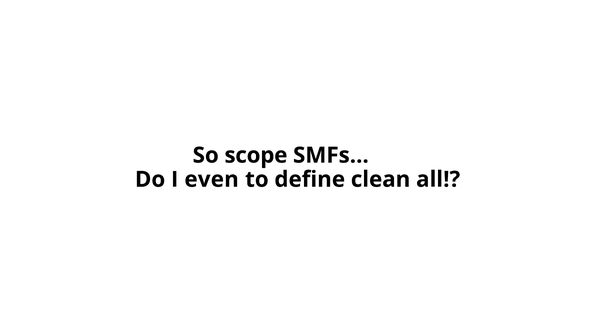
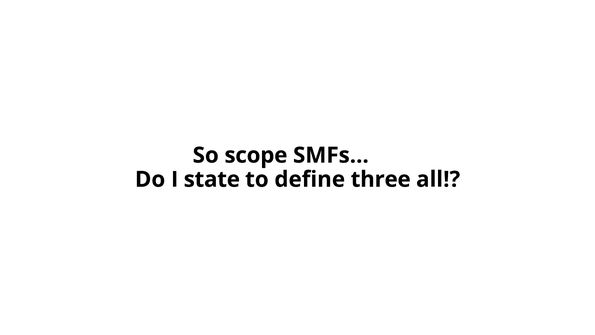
even: even -> state (212, 179)
clean: clean -> three (381, 179)
